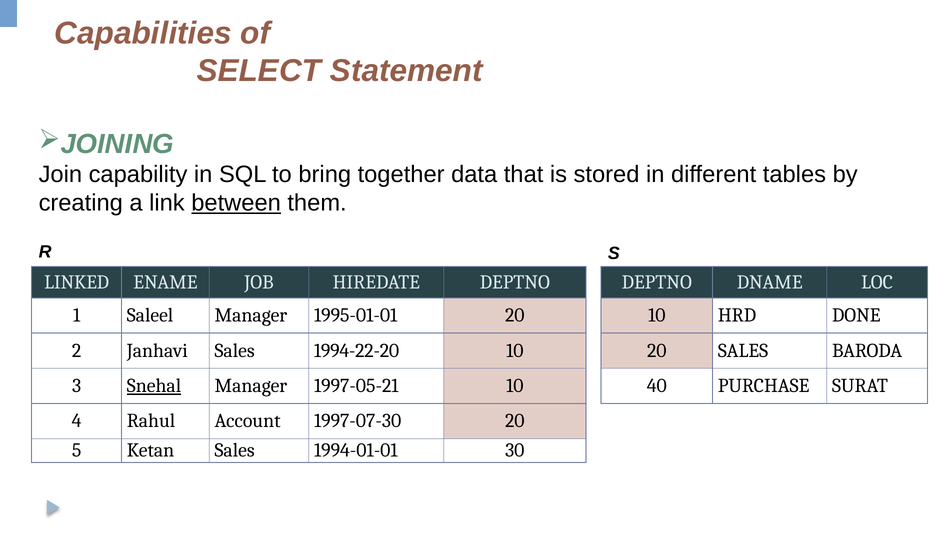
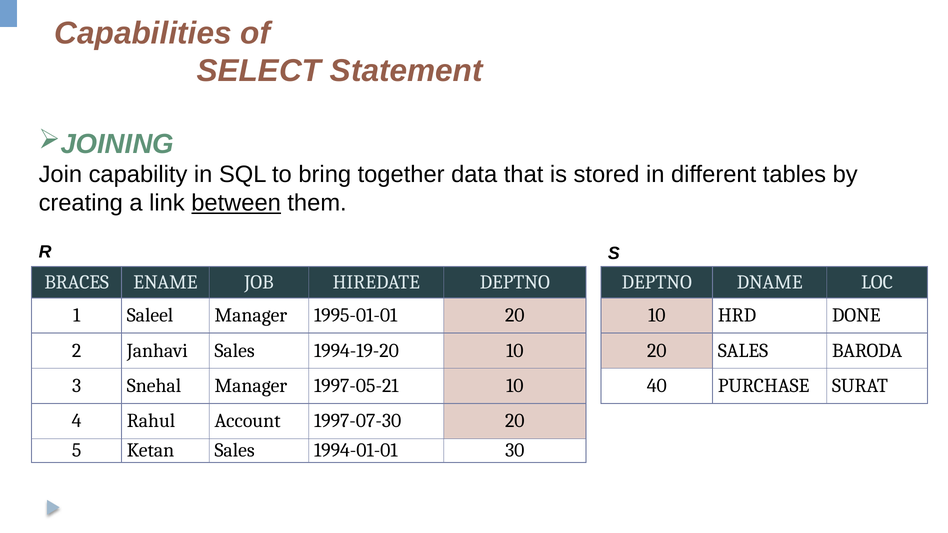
LINKED: LINKED -> BRACES (77, 282)
1994-22-20: 1994-22-20 -> 1994-19-20 (356, 351)
Snehal underline: present -> none (154, 386)
